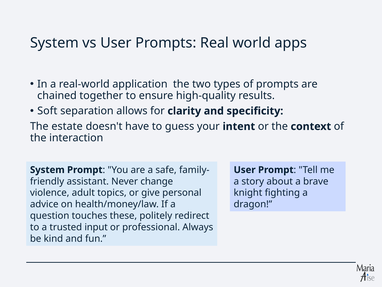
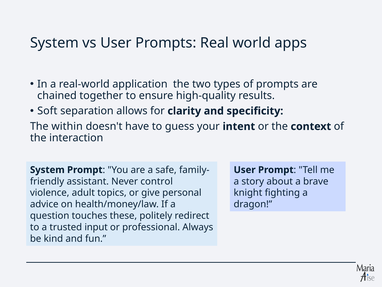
estate: estate -> within (67, 126)
change: change -> control (157, 181)
